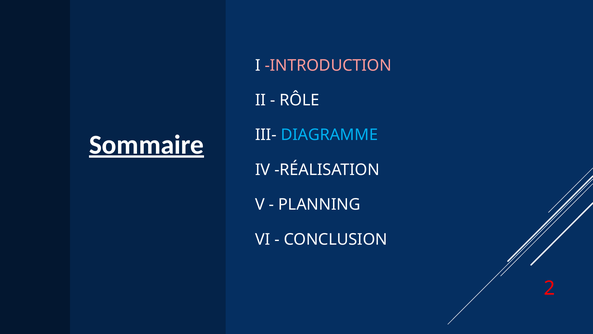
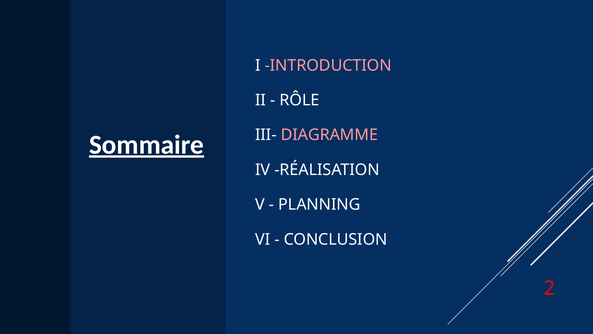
DIAGRAMME colour: light blue -> pink (329, 135)
